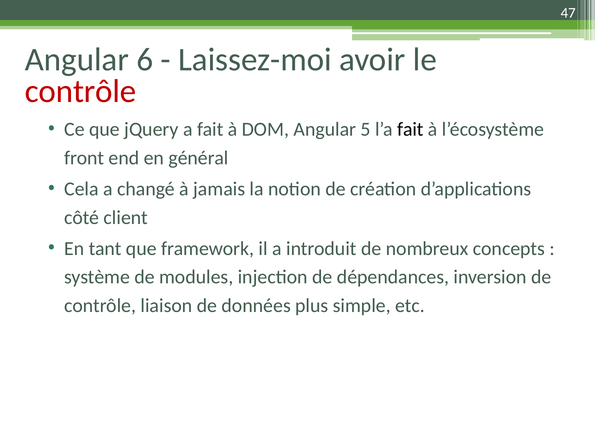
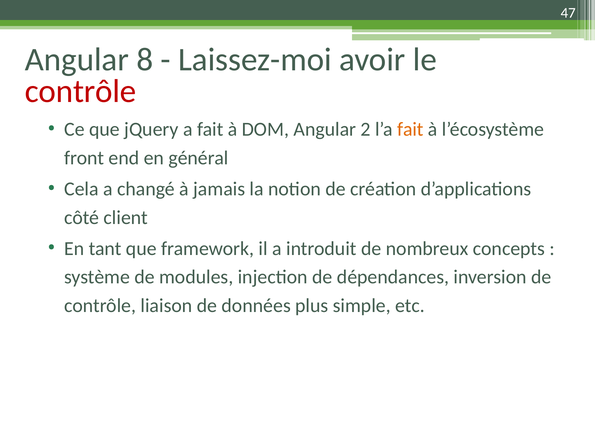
6: 6 -> 8 (145, 60)
5: 5 -> 2 (366, 129)
fait colour: black -> orange (410, 129)
